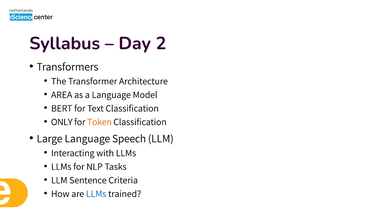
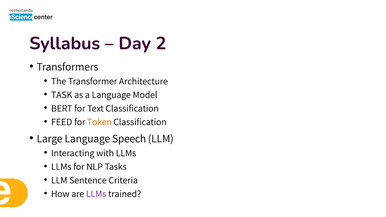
AREA: AREA -> TASK (62, 95)
ONLY: ONLY -> FEED (62, 122)
LLMs colour: blue -> purple (96, 194)
